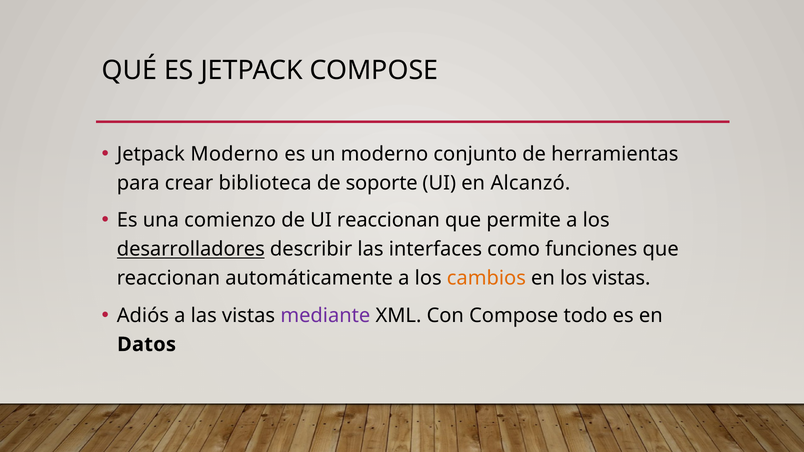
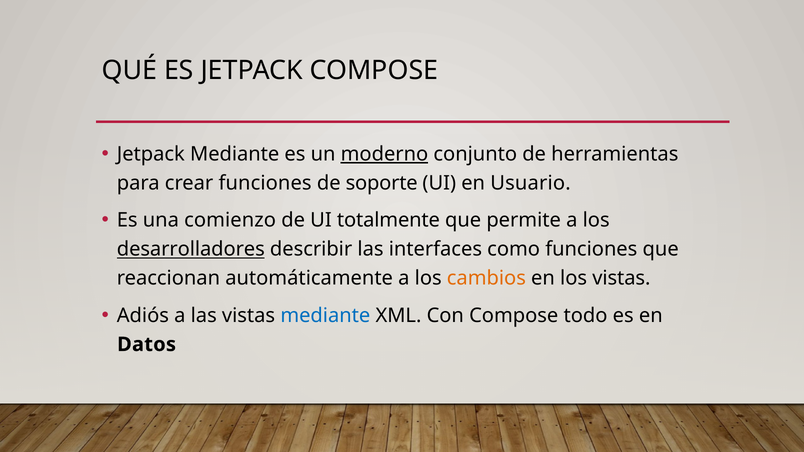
Jetpack Moderno: Moderno -> Mediante (235, 154)
moderno underline: none -> present (384, 154)
crear biblioteca: biblioteca -> funciones (265, 183)
Alcanzó: Alcanzó -> Usuario (530, 183)
UI reaccionan: reaccionan -> totalmente (388, 220)
mediante colour: purple -> blue (325, 316)
